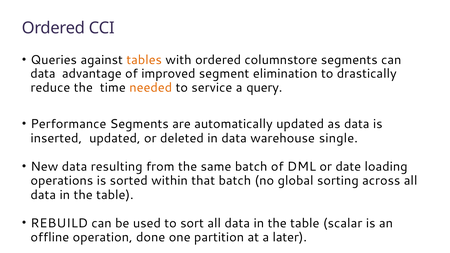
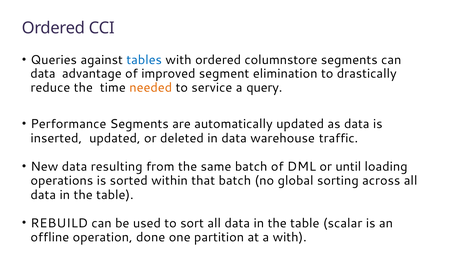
tables colour: orange -> blue (144, 60)
single: single -> traffic (338, 138)
date: date -> until (348, 167)
a later: later -> with (290, 237)
